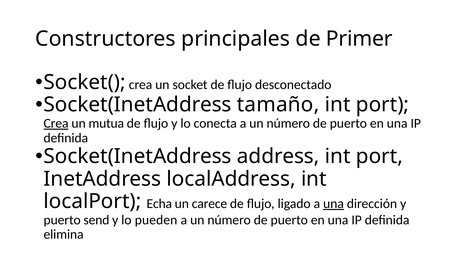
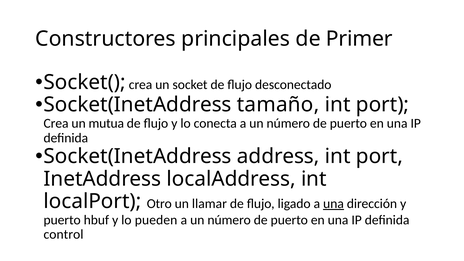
Crea underline: present -> none (56, 123)
Echa: Echa -> Otro (159, 204)
carece: carece -> llamar (209, 204)
send: send -> hbuf (96, 220)
elimina: elimina -> control (63, 234)
